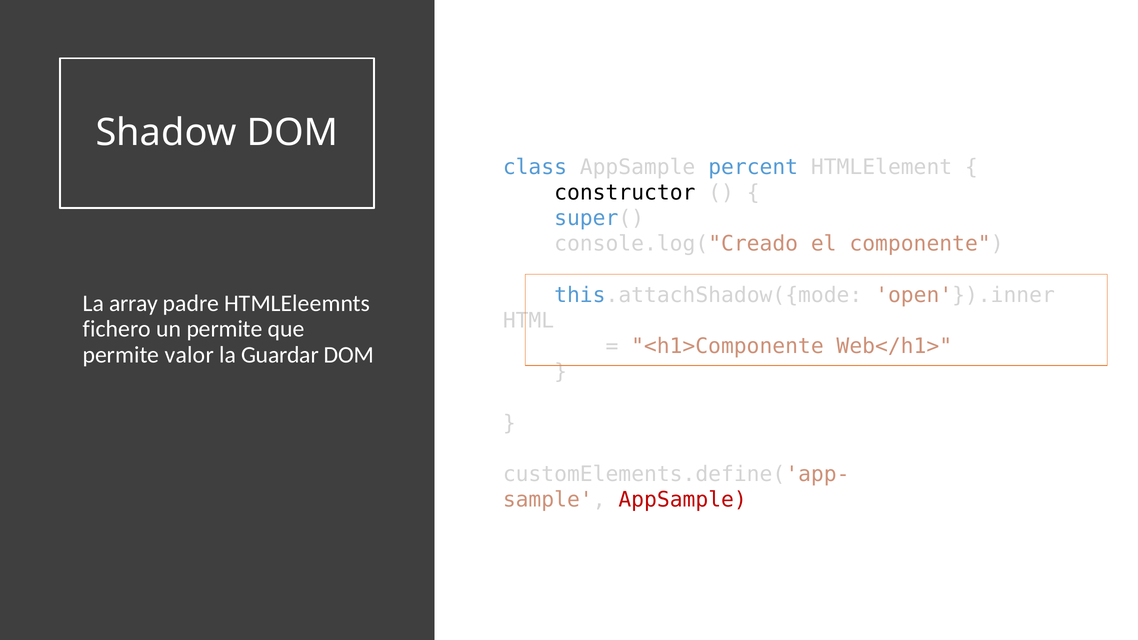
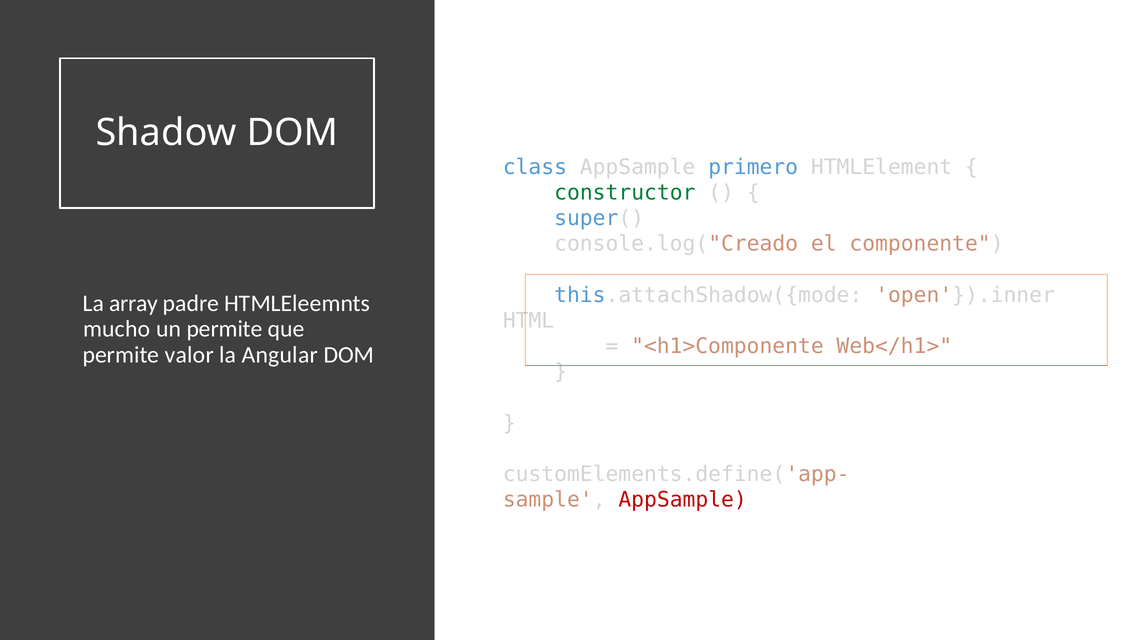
percent: percent -> primero (753, 167)
constructor colour: black -> green (625, 193)
fichero: fichero -> mucho (117, 329)
Guardar: Guardar -> Angular (280, 355)
